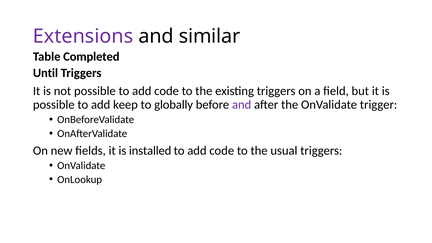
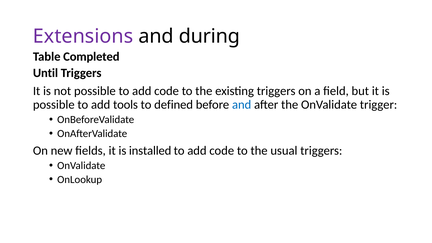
similar: similar -> during (210, 36)
keep: keep -> tools (126, 105)
globally: globally -> defined (174, 105)
and colour: purple -> blue (242, 105)
